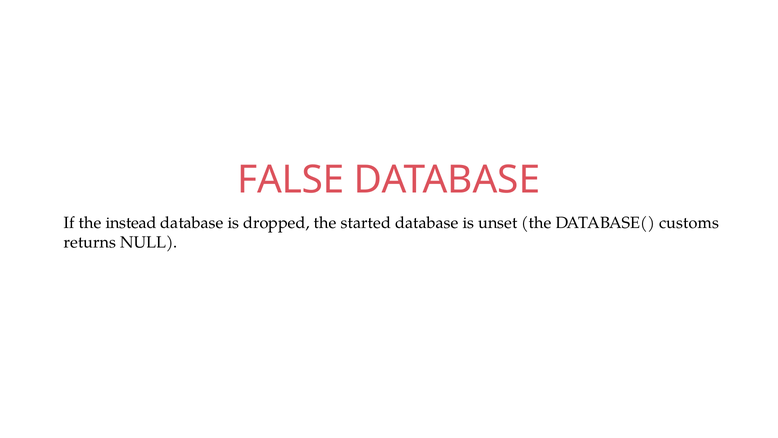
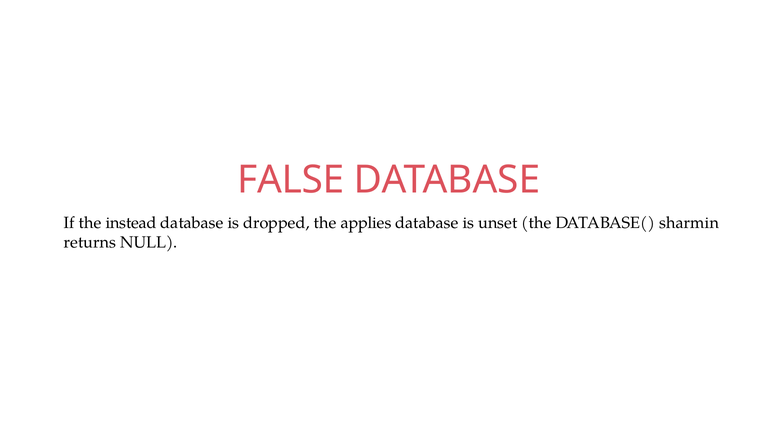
started: started -> applies (366, 223)
customs: customs -> sharmin (689, 223)
